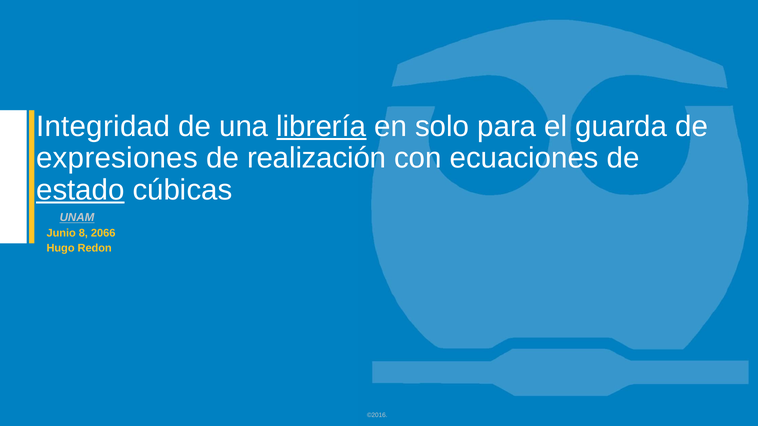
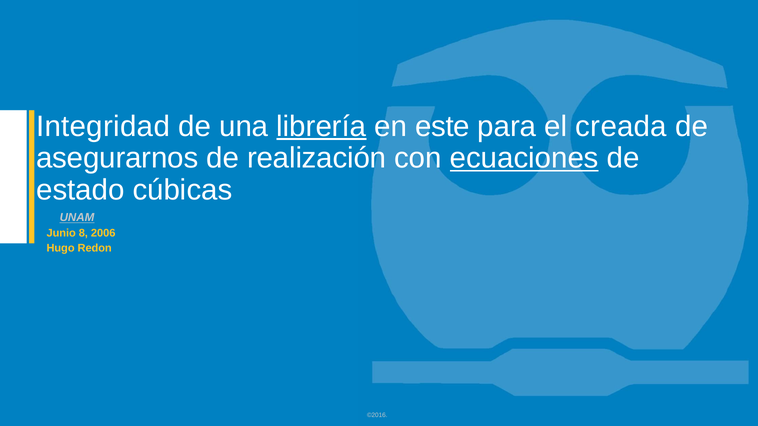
solo: solo -> este (442, 126)
guarda: guarda -> creada (621, 126)
expresiones: expresiones -> asegurarnos (117, 158)
ecuaciones underline: none -> present (524, 158)
estado underline: present -> none (80, 190)
2066: 2066 -> 2006 (103, 233)
